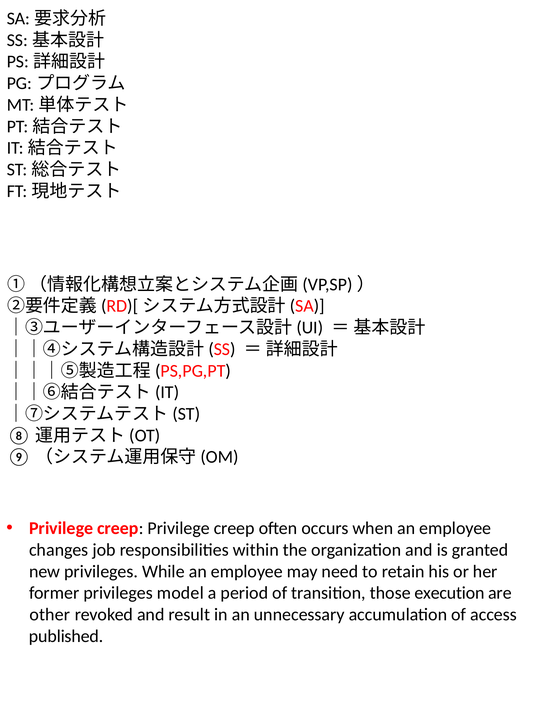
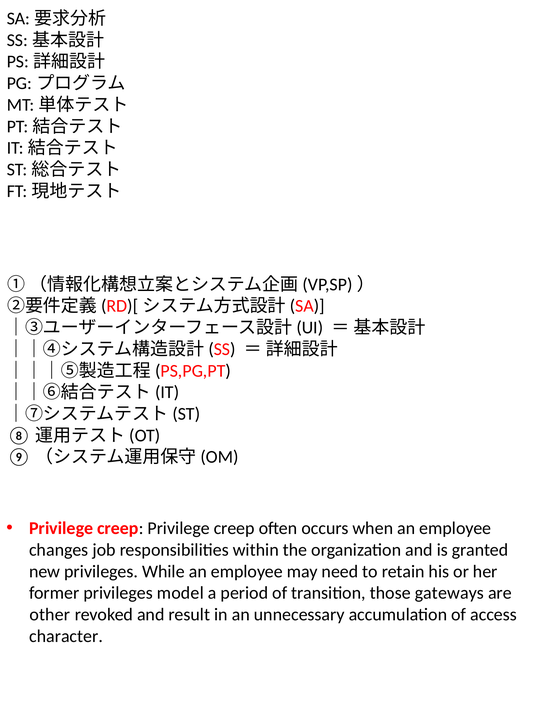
execution: execution -> gateways (449, 593)
published: published -> character (66, 636)
